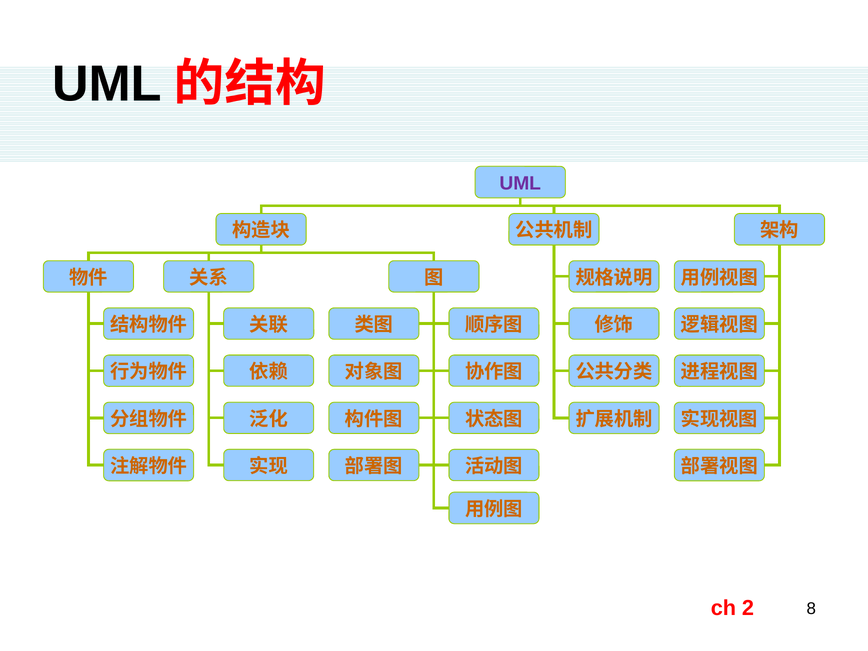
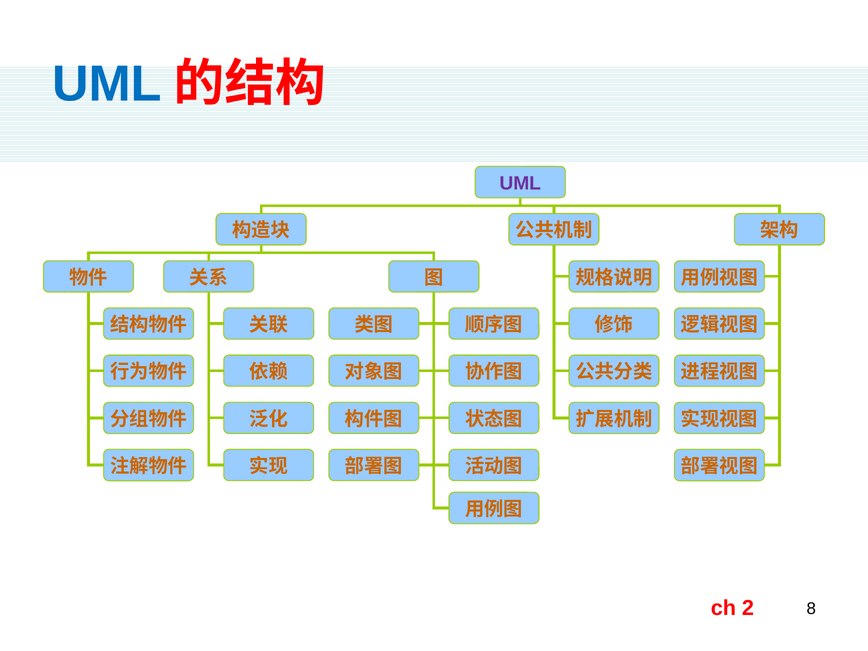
UML colour: black -> blue (107, 84)
